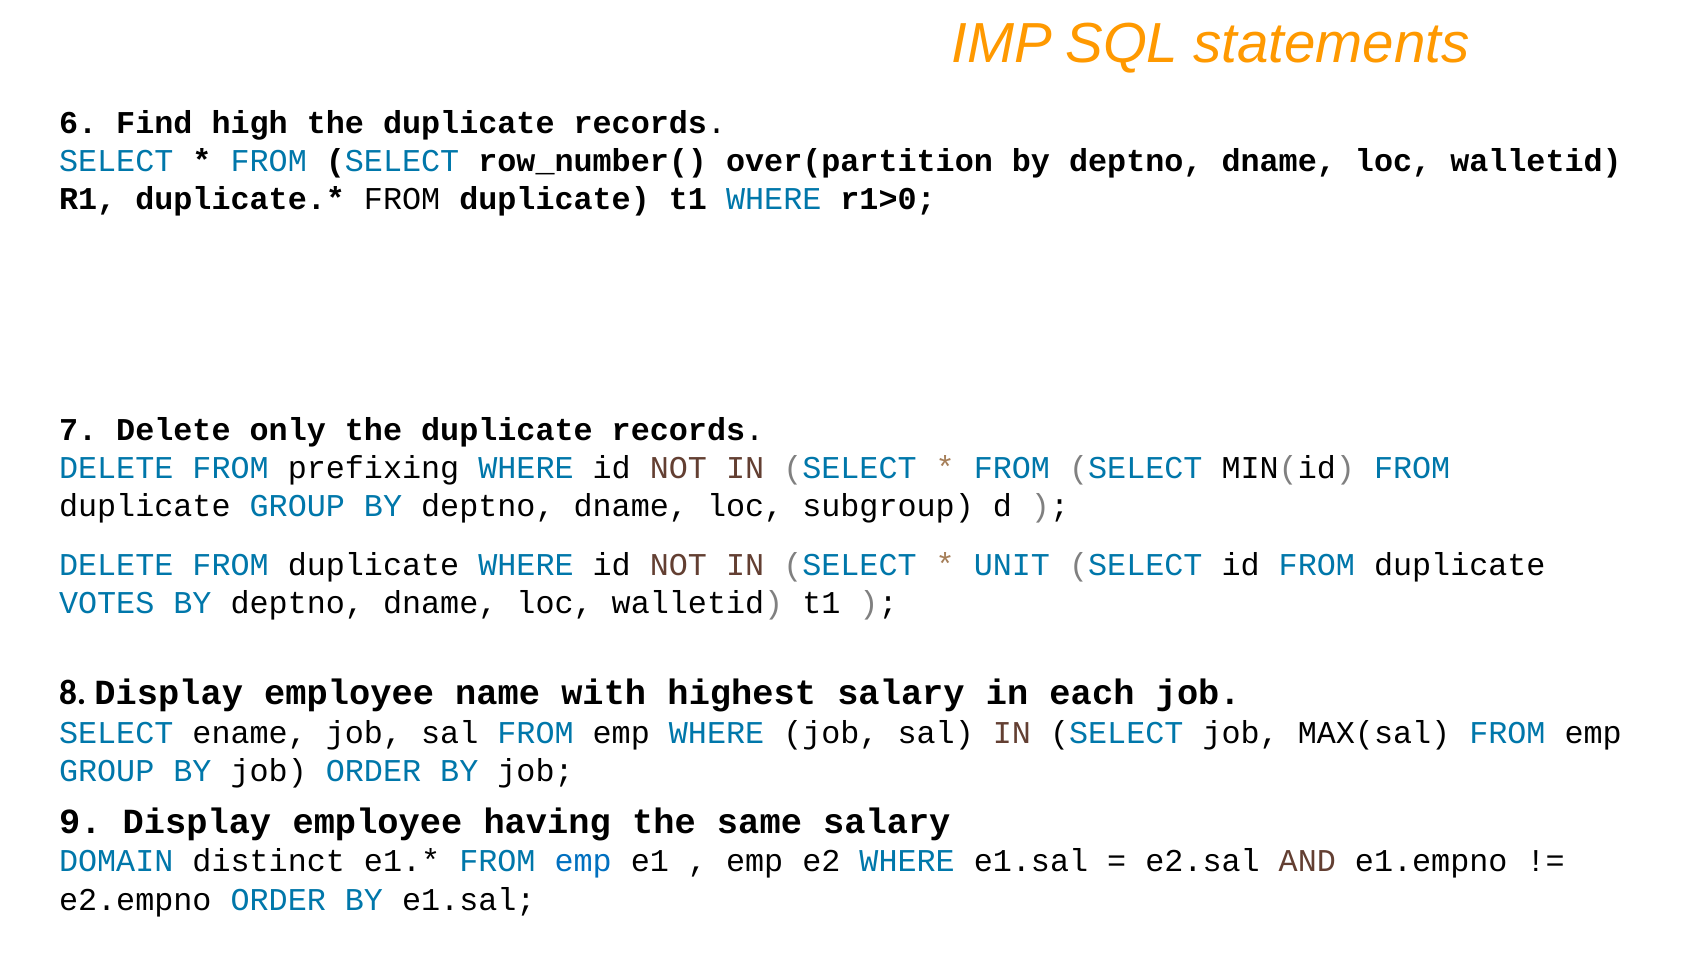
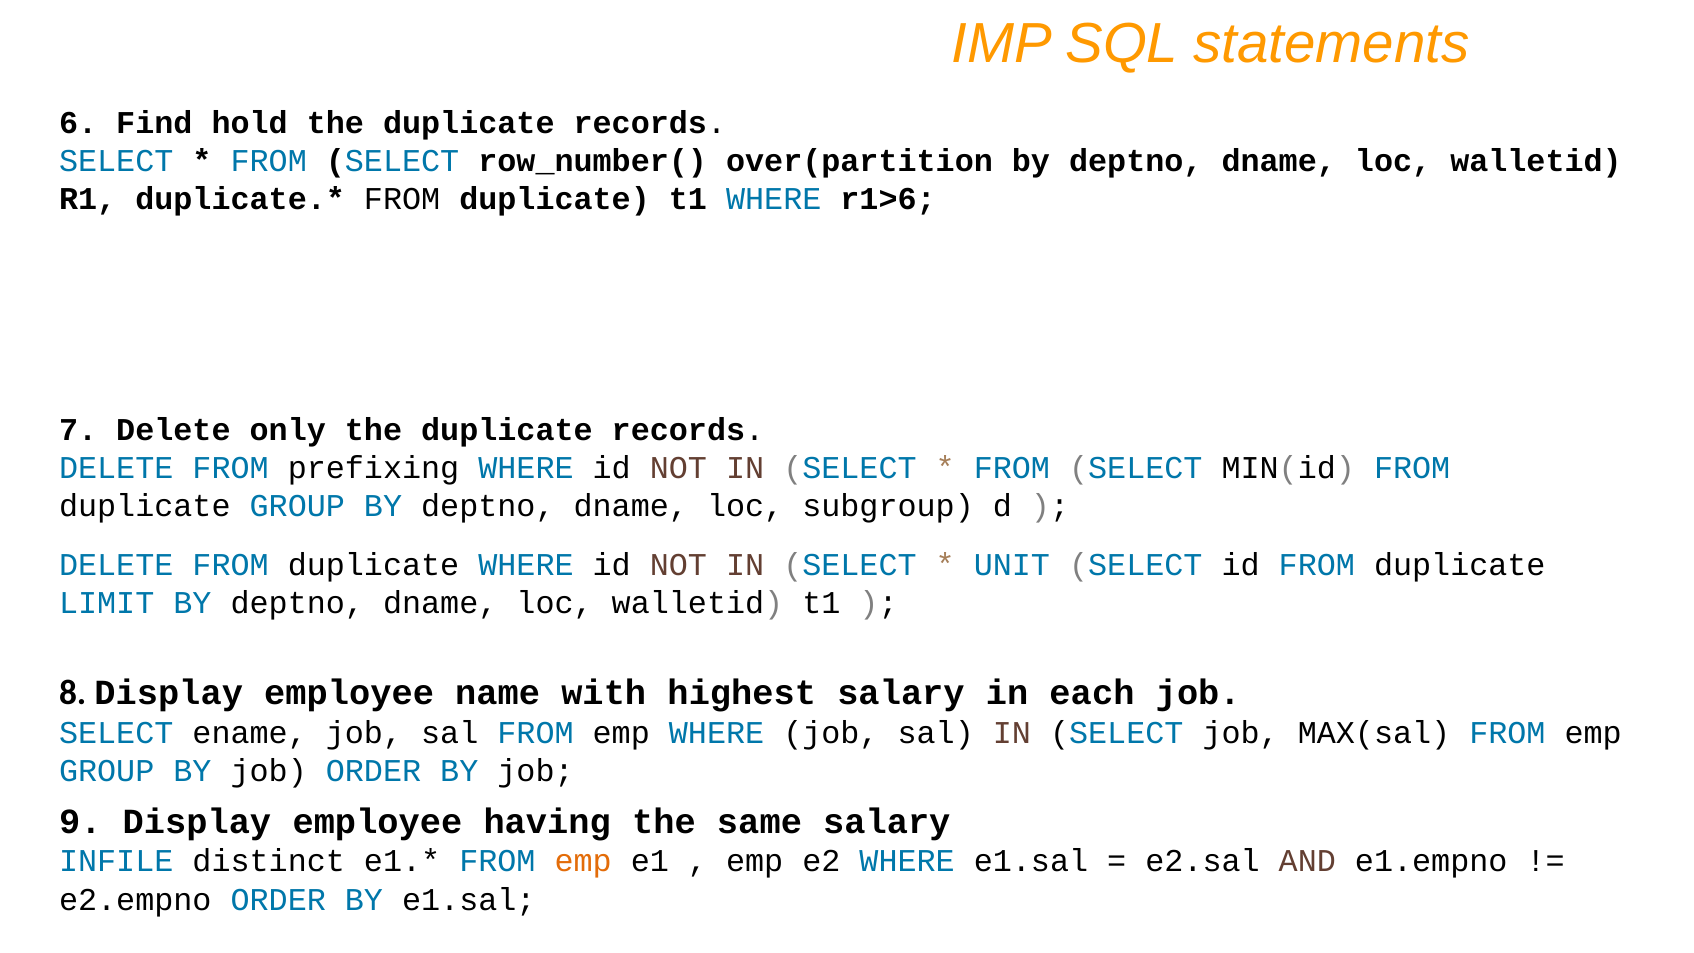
high: high -> hold (250, 123)
r1>0: r1>0 -> r1>6 (888, 199)
VOTES: VOTES -> LIMIT (107, 603)
DOMAIN: DOMAIN -> INFILE (116, 861)
emp colour: blue -> orange (583, 861)
